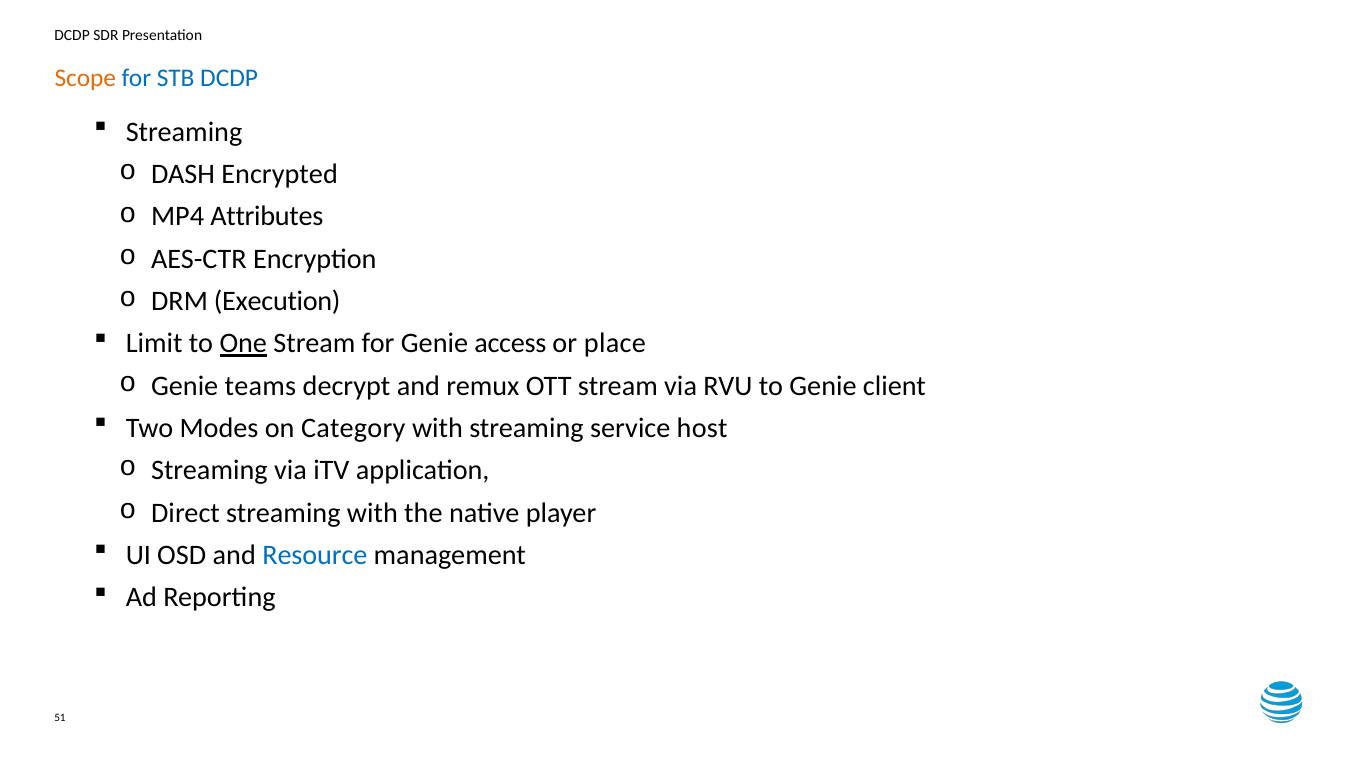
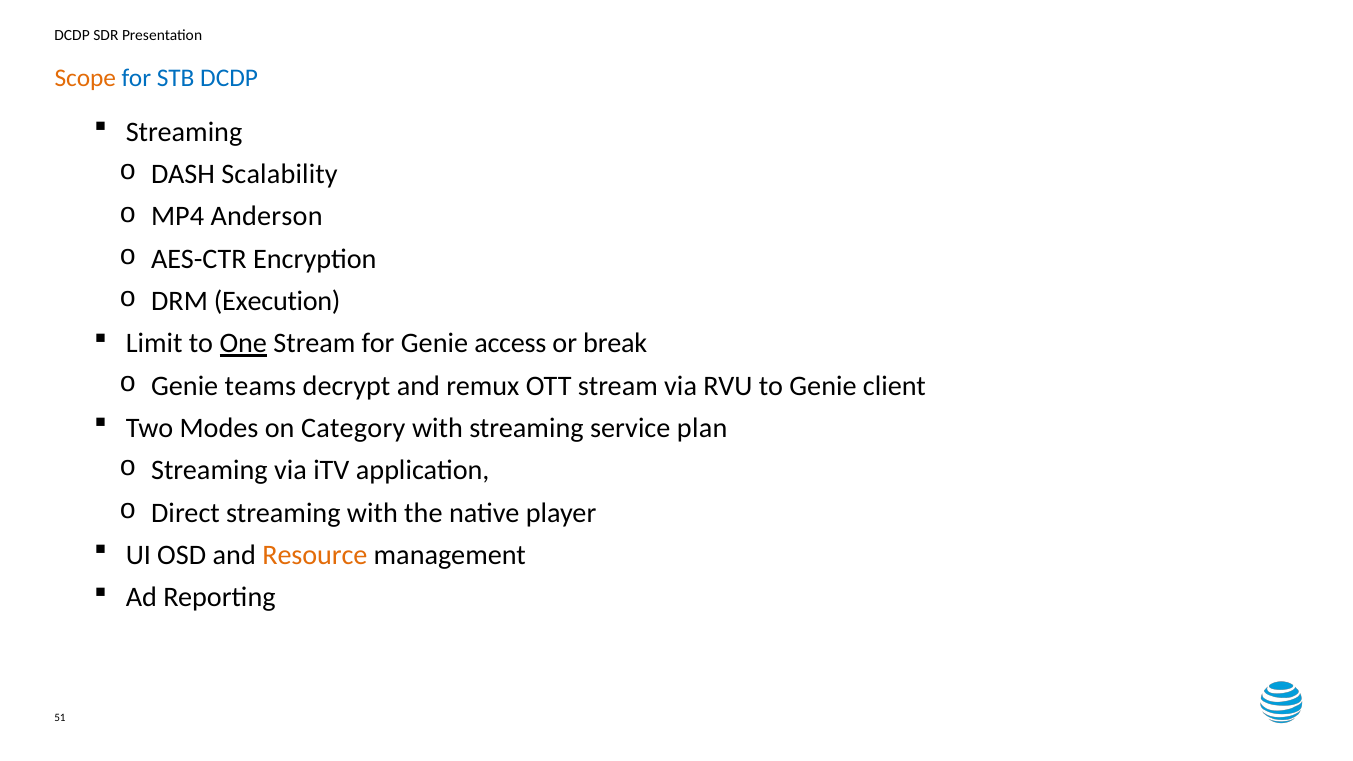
Encrypted: Encrypted -> Scalability (280, 174)
Attributes: Attributes -> Anderson (267, 217)
place: place -> break (615, 344)
host: host -> plan (702, 428)
Resource colour: blue -> orange (315, 555)
